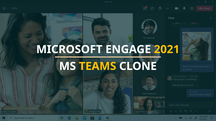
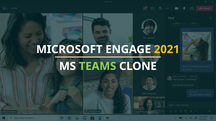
TEAMS colour: yellow -> light green (98, 67)
